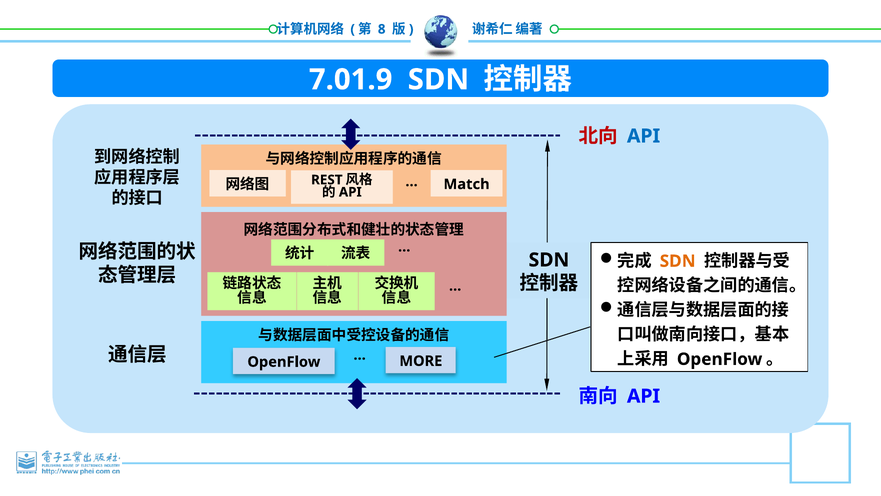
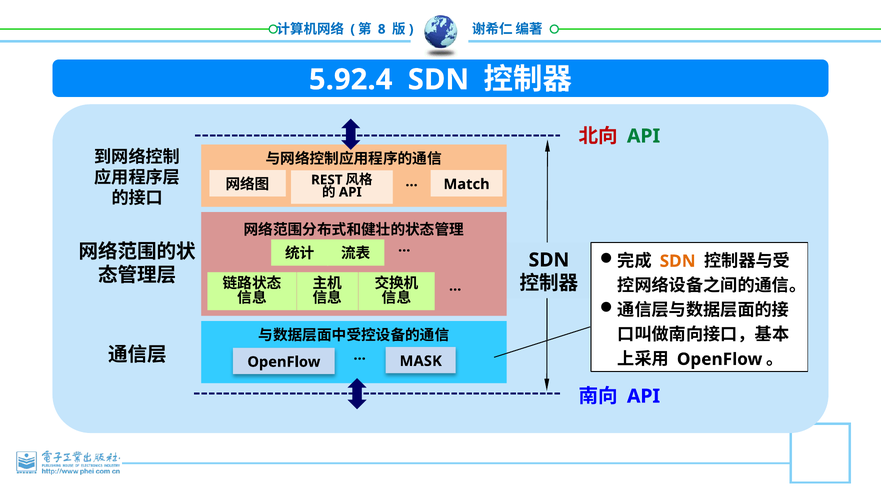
7.01.9: 7.01.9 -> 5.92.4 (351, 80)
API colour: blue -> green (644, 136)
MORE: MORE -> MASK (421, 361)
